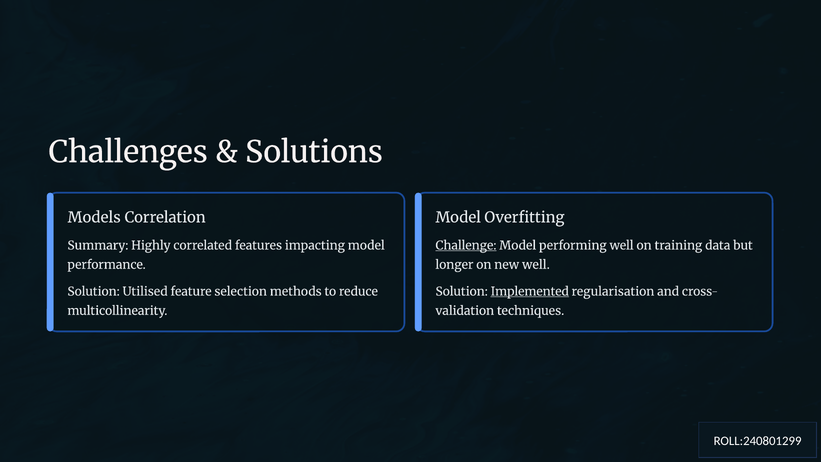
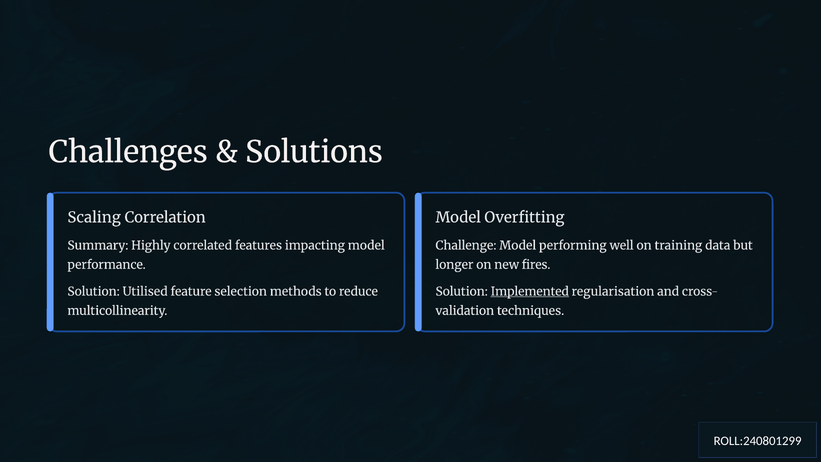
Models: Models -> Scaling (94, 217)
Challenge underline: present -> none (466, 245)
new well: well -> fires (536, 265)
